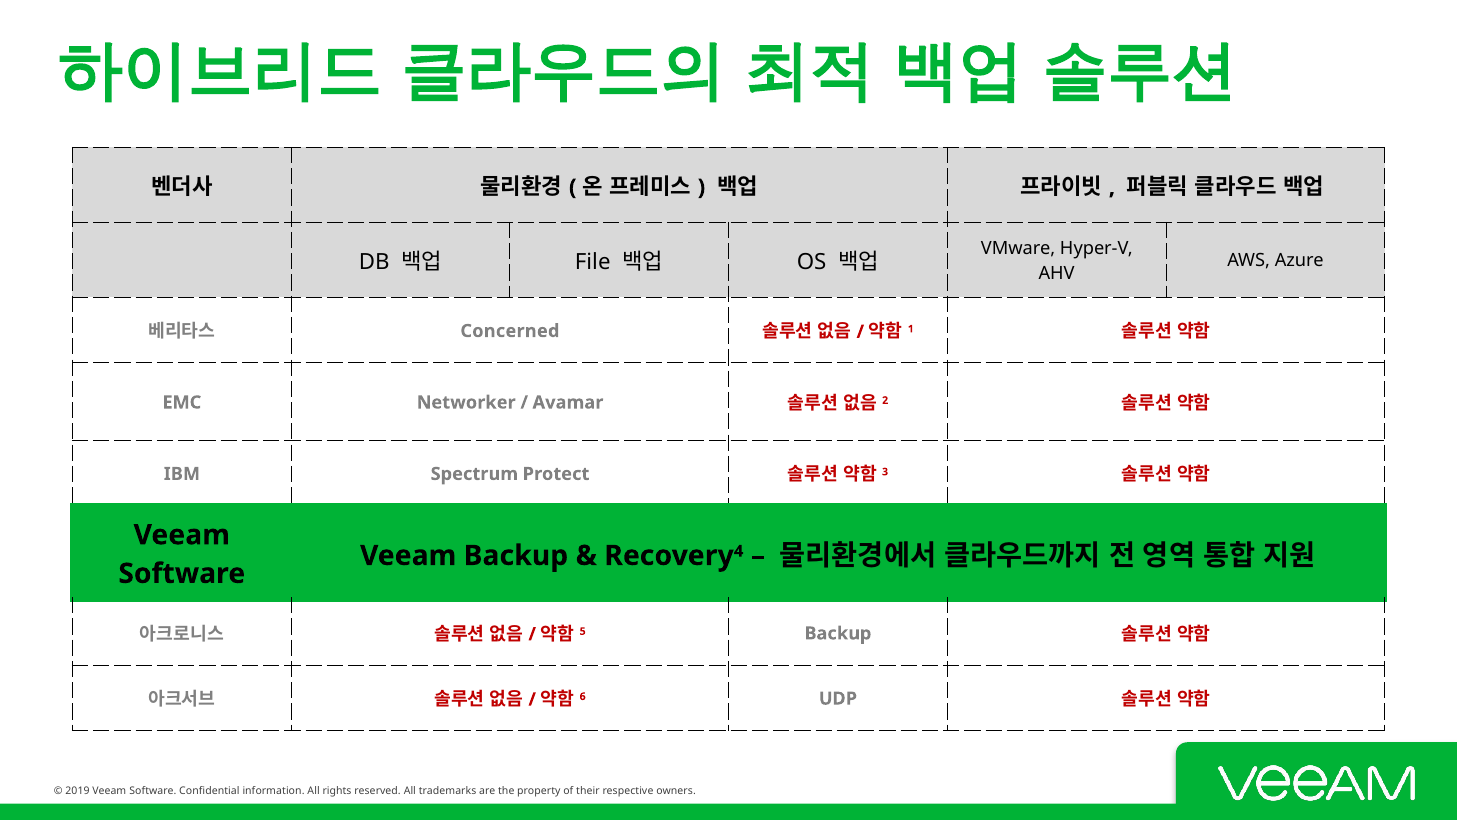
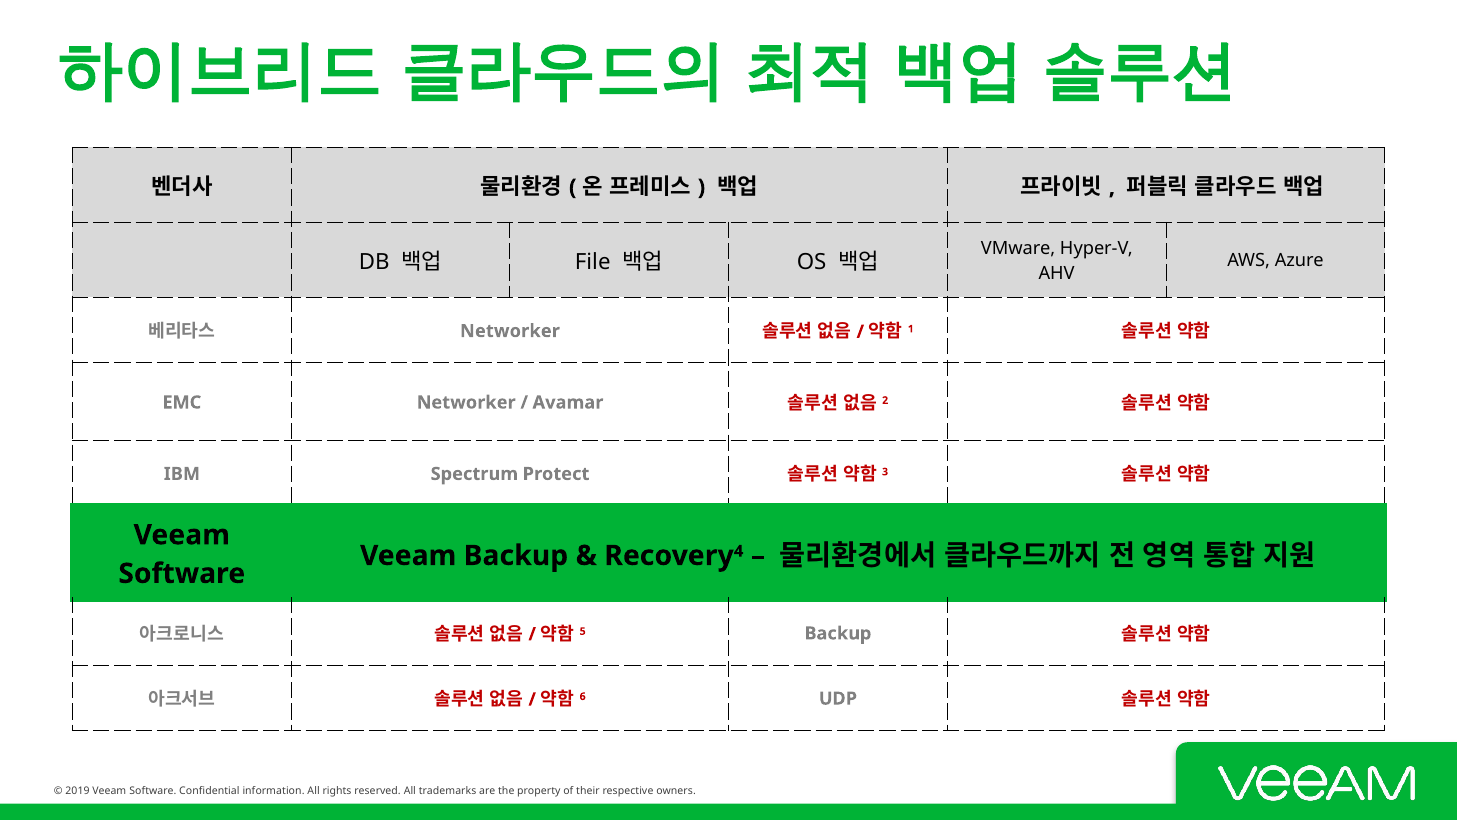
Concerned: Concerned -> Networker (510, 331)
